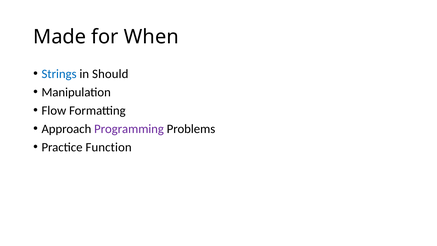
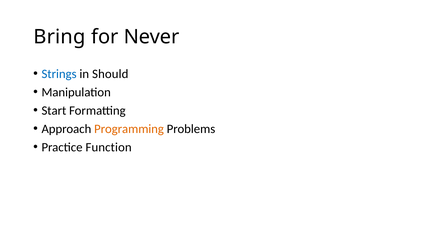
Made: Made -> Bring (60, 37)
When: When -> Never (152, 37)
Flow: Flow -> Start (54, 111)
Programming colour: purple -> orange (129, 129)
